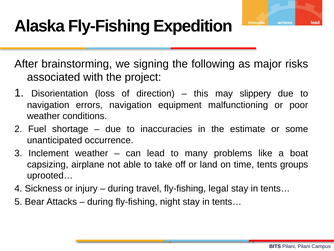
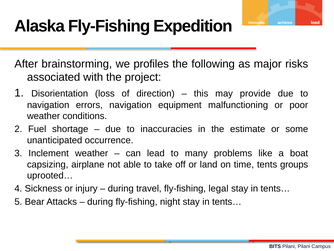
signing: signing -> profiles (151, 64)
slippery: slippery -> provide (255, 93)
